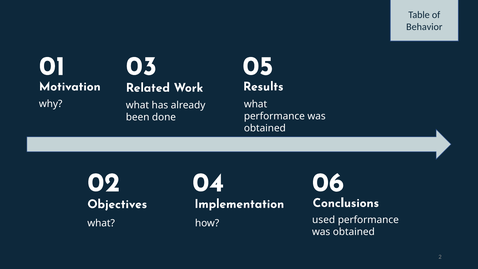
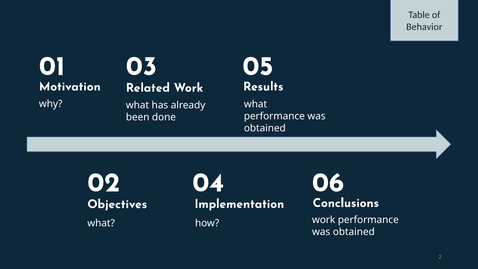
used: used -> work (324, 220)
